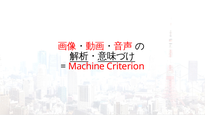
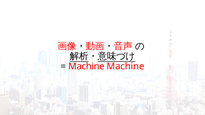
Machine Criterion: Criterion -> Machine (126, 67)
